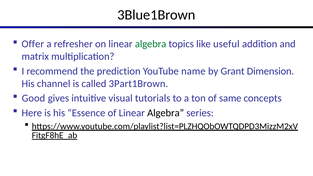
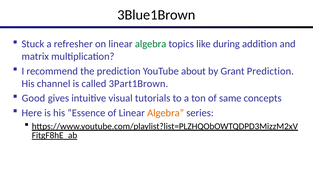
Offer: Offer -> Stuck (33, 44)
useful: useful -> during (226, 44)
name: name -> about (193, 71)
Grant Dimension: Dimension -> Prediction (270, 71)
Algebra colour: black -> orange (166, 113)
